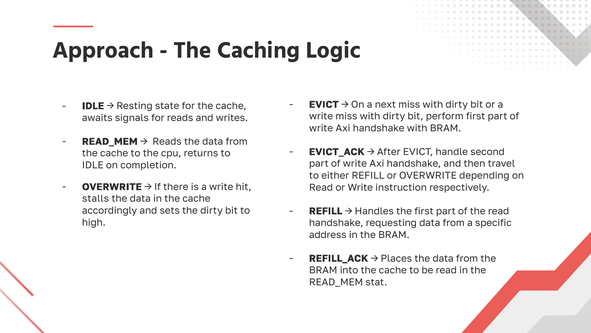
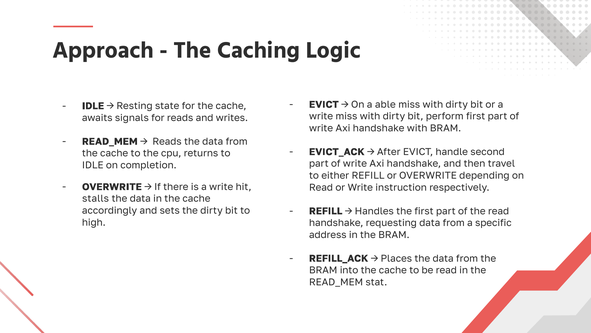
next: next -> able (385, 104)
